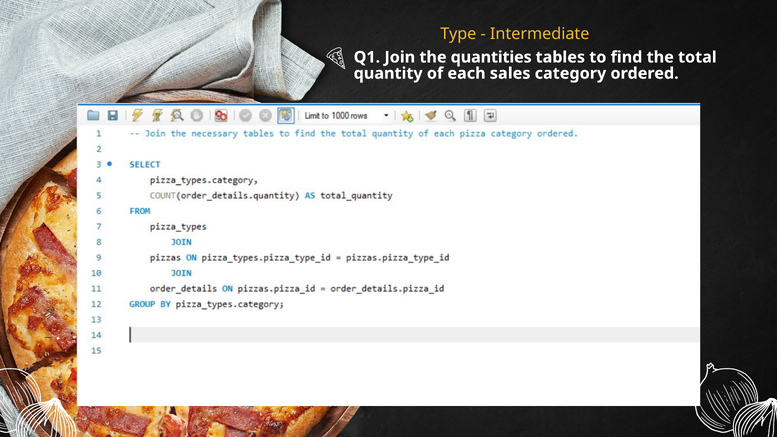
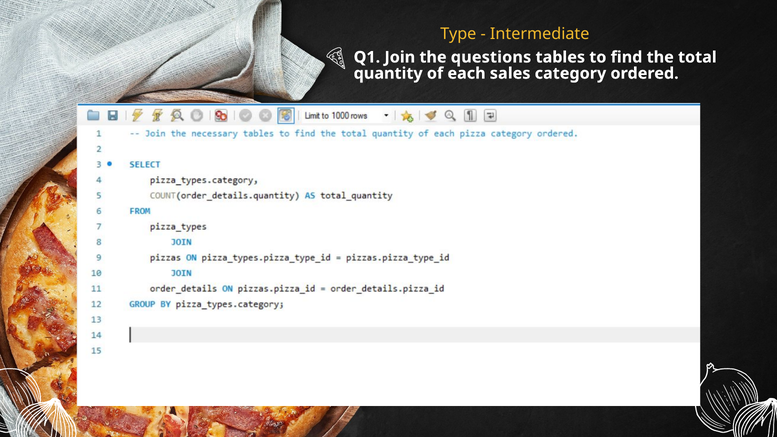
quantities: quantities -> questions (491, 57)
